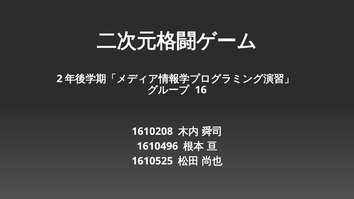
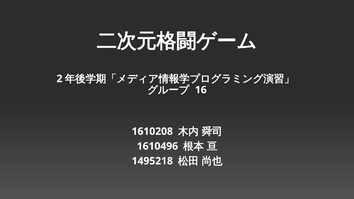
1610525: 1610525 -> 1495218 (152, 161)
